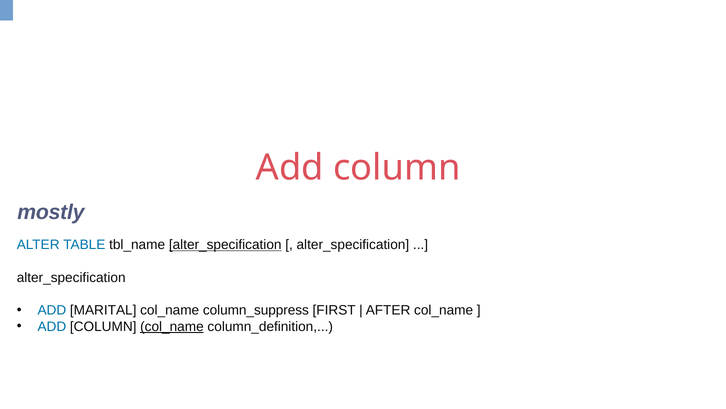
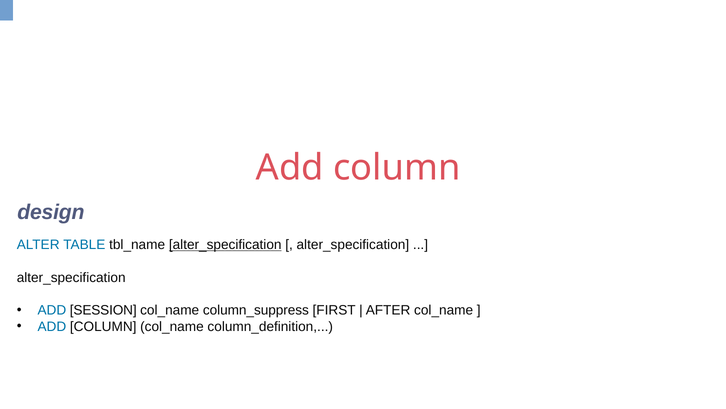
mostly: mostly -> design (51, 212)
MARITAL: MARITAL -> SESSION (103, 310)
col_name underline: present -> none (172, 326)
